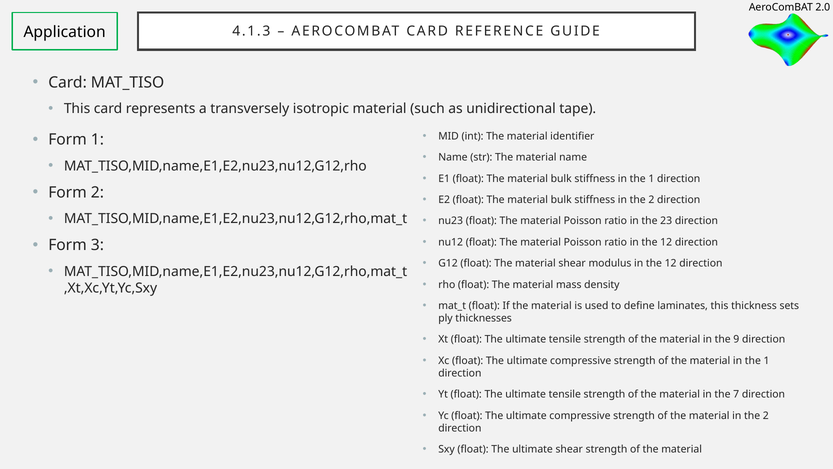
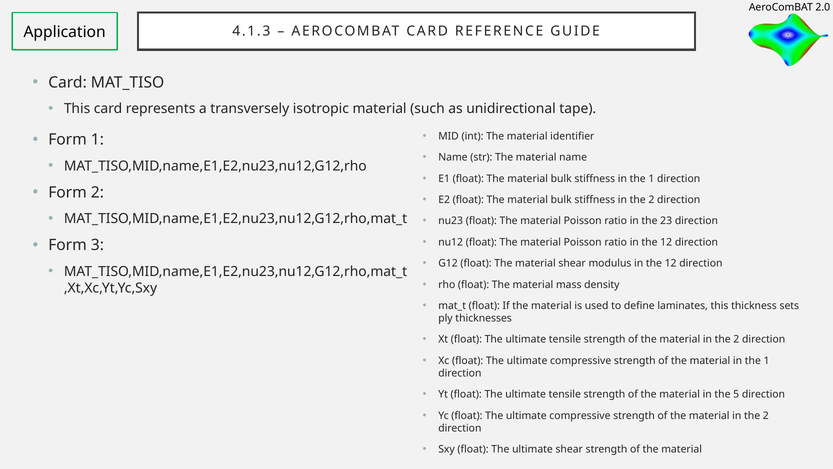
9: 9 -> 2 (736, 339)
7: 7 -> 5 (736, 394)
